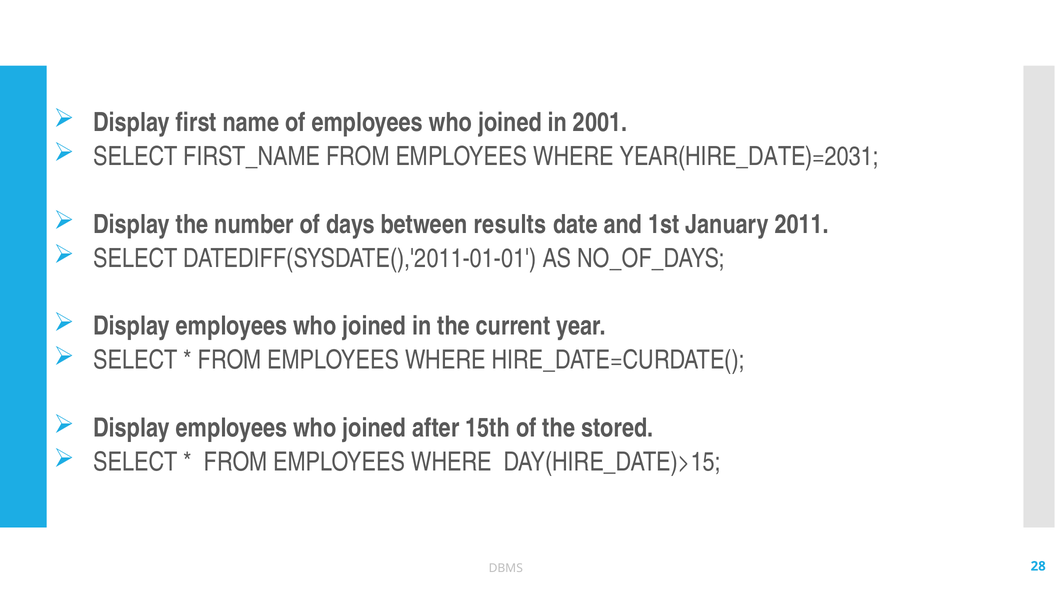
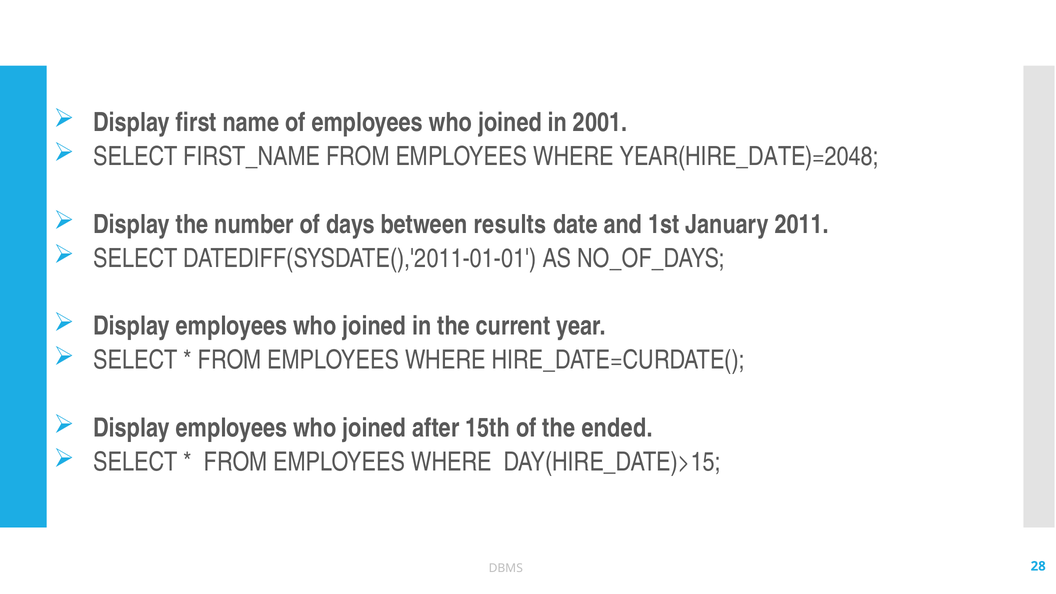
YEAR(HIRE_DATE)=2031: YEAR(HIRE_DATE)=2031 -> YEAR(HIRE_DATE)=2048 (749, 156)
stored: stored -> ended (617, 428)
